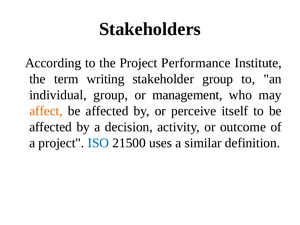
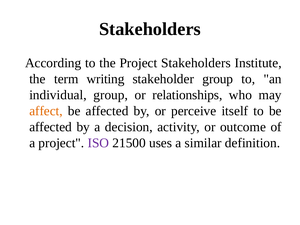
Project Performance: Performance -> Stakeholders (196, 63)
management: management -> relationships (187, 95)
ISO colour: blue -> purple (98, 143)
